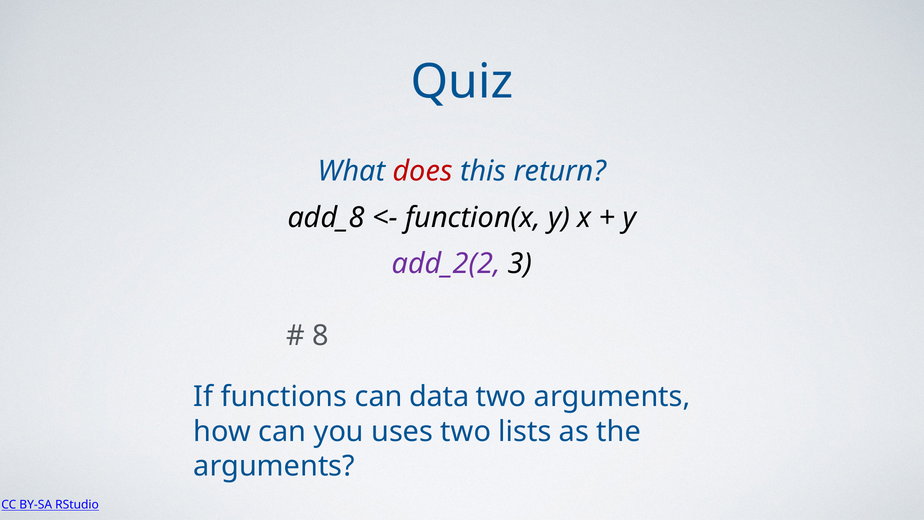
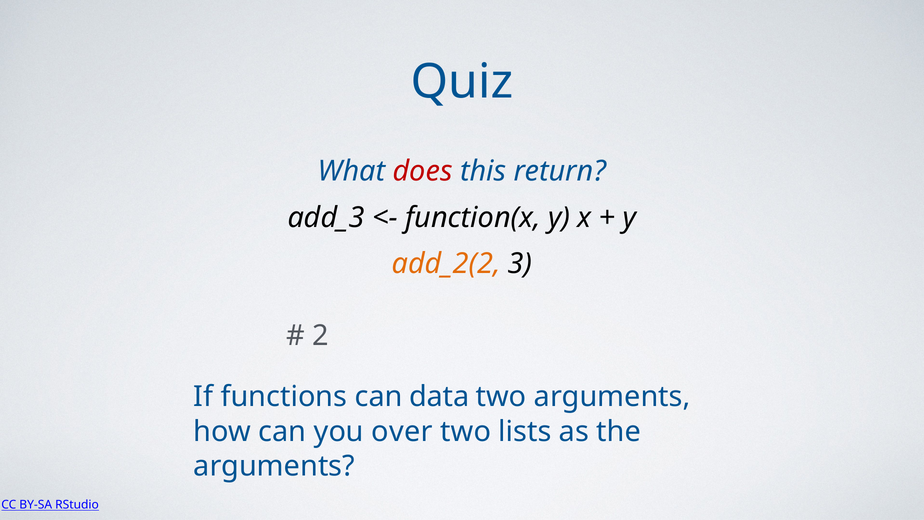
add_8: add_8 -> add_3 (326, 218)
add_2(2 colour: purple -> orange (446, 264)
8: 8 -> 2 (320, 335)
uses: uses -> over (402, 431)
